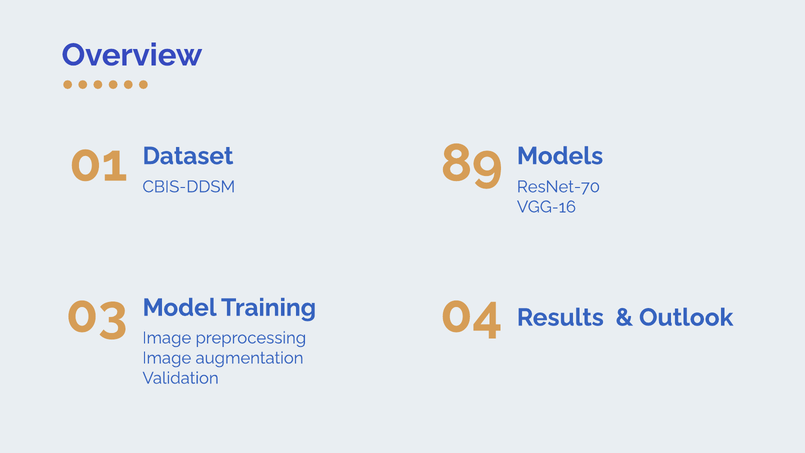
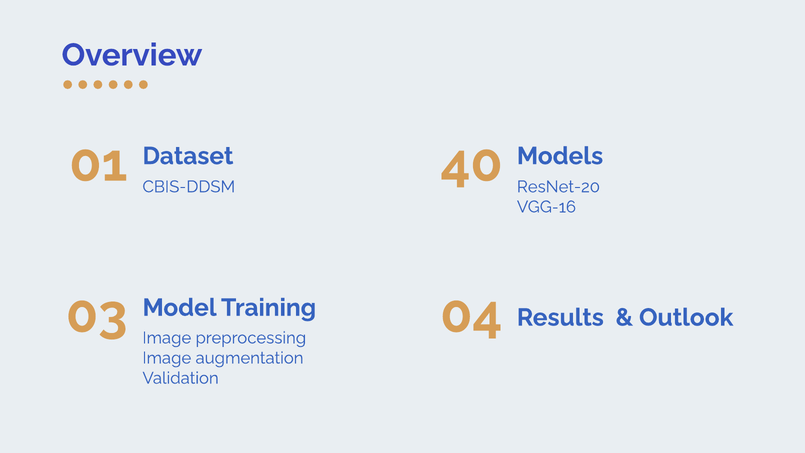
89: 89 -> 40 (472, 163)
ResNet-70: ResNet-70 -> ResNet-20 (558, 187)
